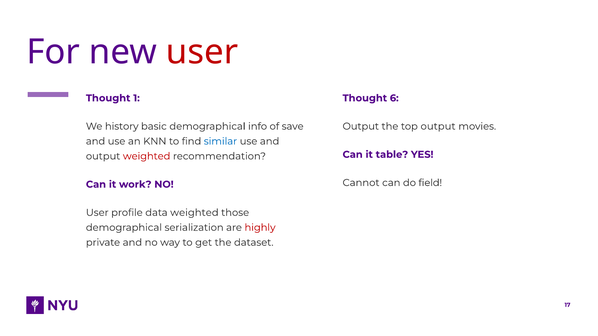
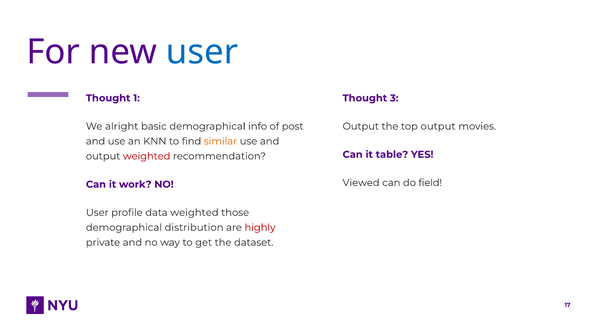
user colour: red -> blue (202, 52)
6: 6 -> 3 (394, 98)
history: history -> alright (122, 126)
save: save -> post (293, 126)
similar colour: blue -> orange (220, 141)
Cannot: Cannot -> Viewed (361, 183)
serialization: serialization -> distribution (194, 228)
